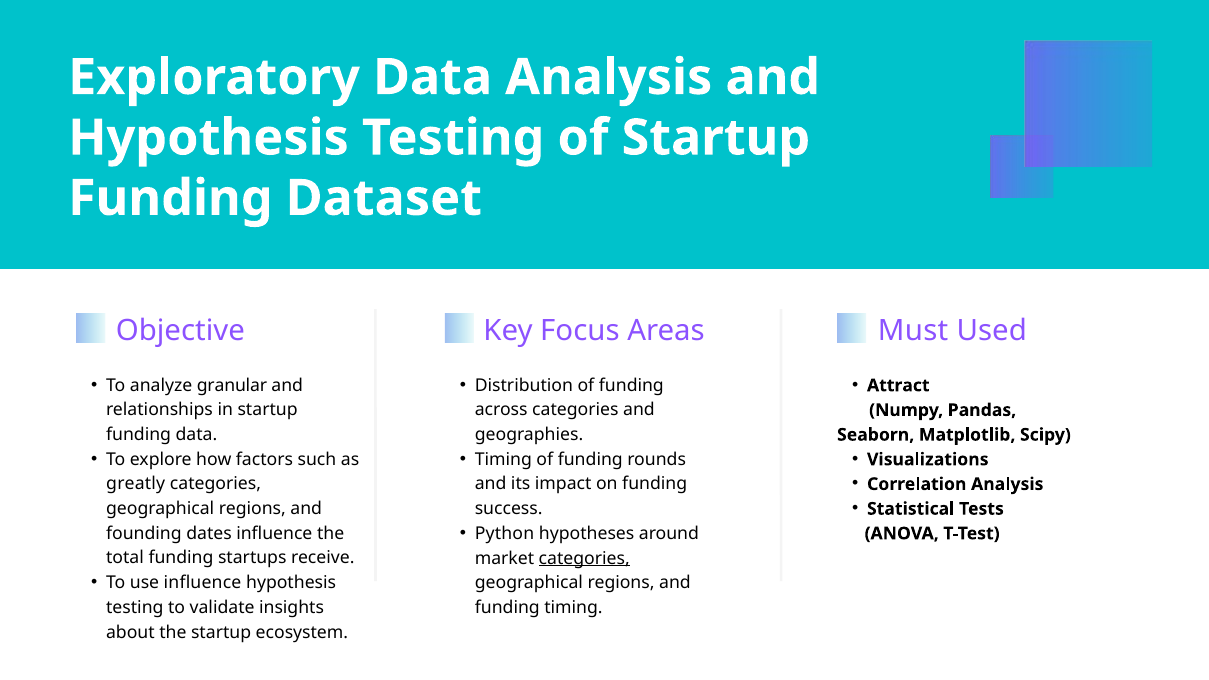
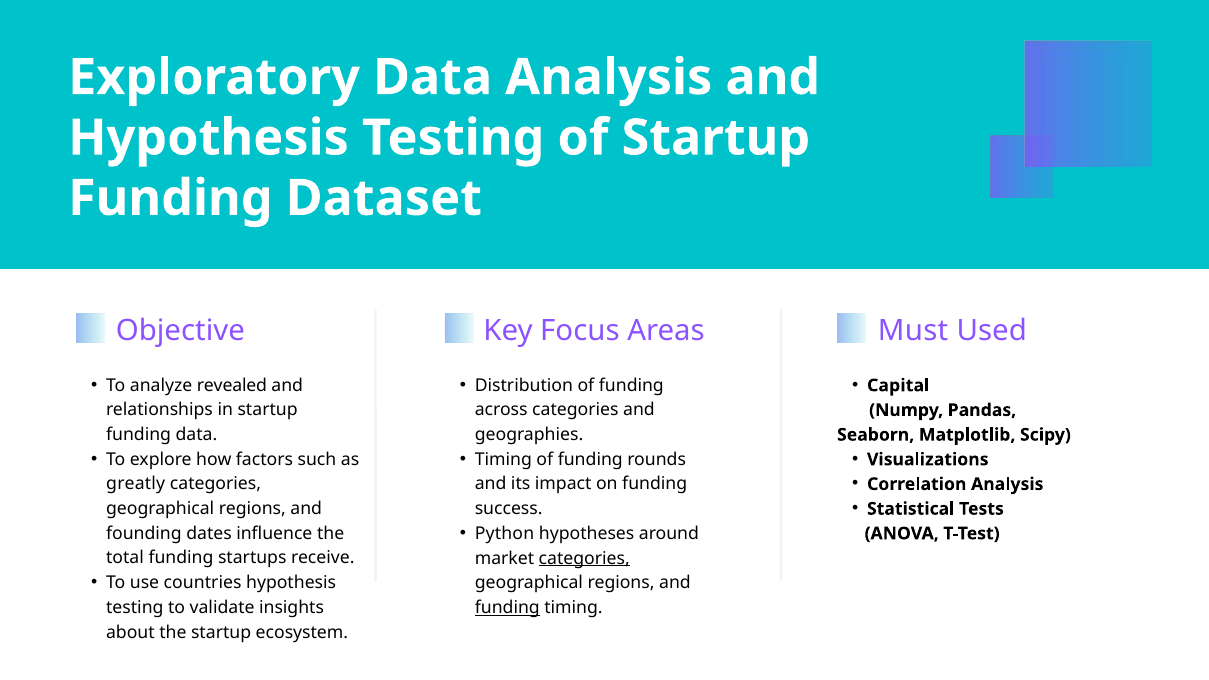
granular: granular -> revealed (232, 385)
Attract: Attract -> Capital (898, 385)
use influence: influence -> countries (203, 583)
funding underline: none -> present (507, 608)
